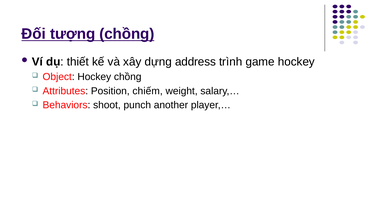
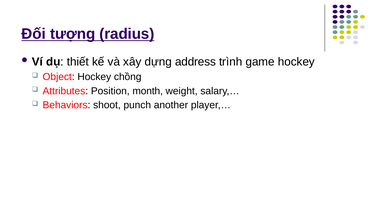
tượng chồng: chồng -> radius (127, 34)
chiếm: chiếm -> month (148, 91)
